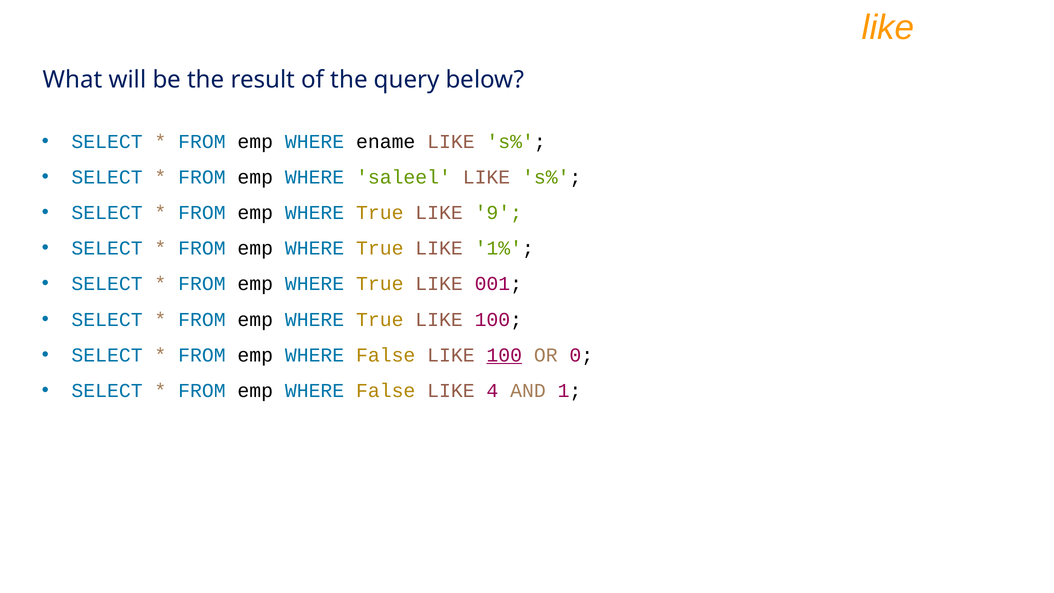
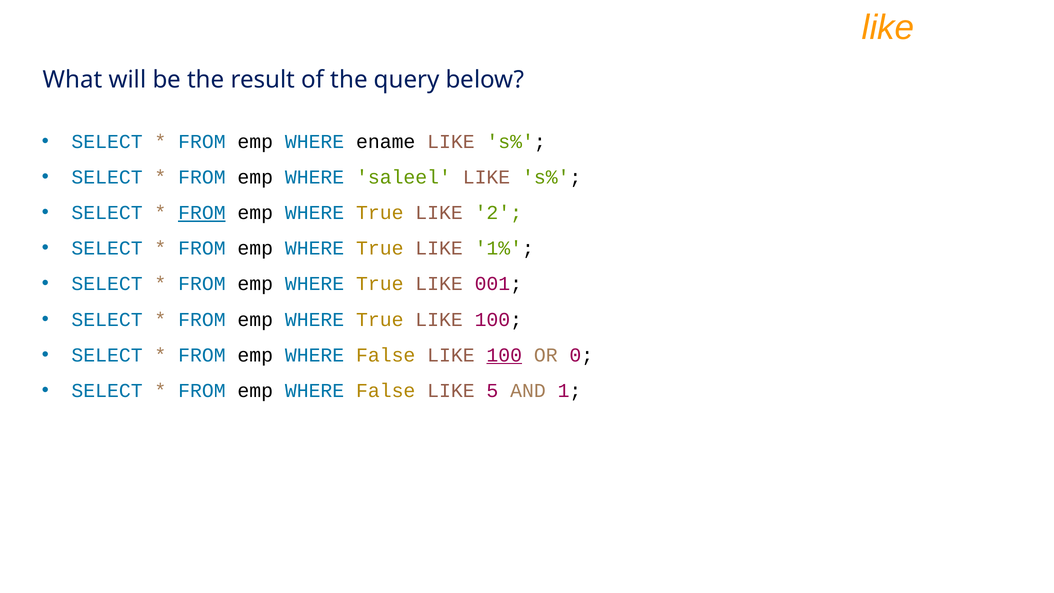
FROM underline: none -> present (202, 213)
9: 9 -> 2 (498, 213)
4: 4 -> 5 (492, 391)
